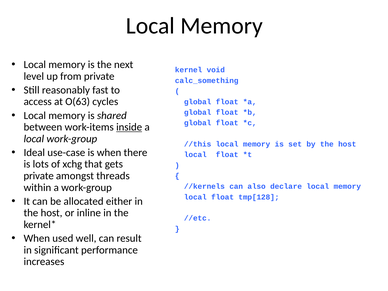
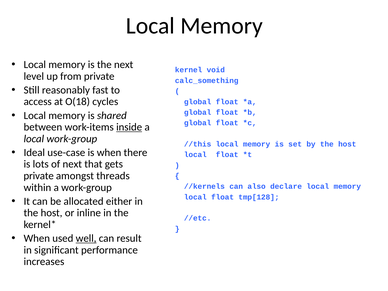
O(63: O(63 -> O(18 (78, 102)
of xchg: xchg -> next (72, 164)
well underline: none -> present (86, 238)
